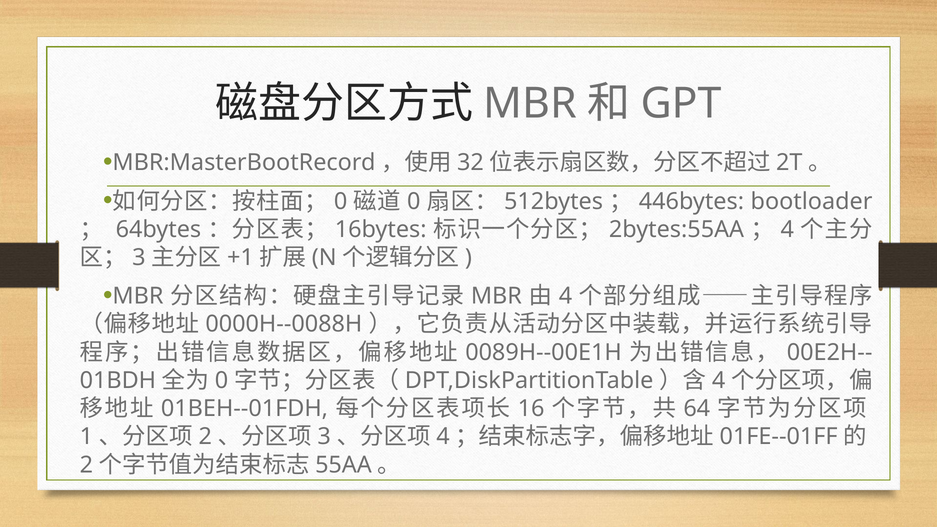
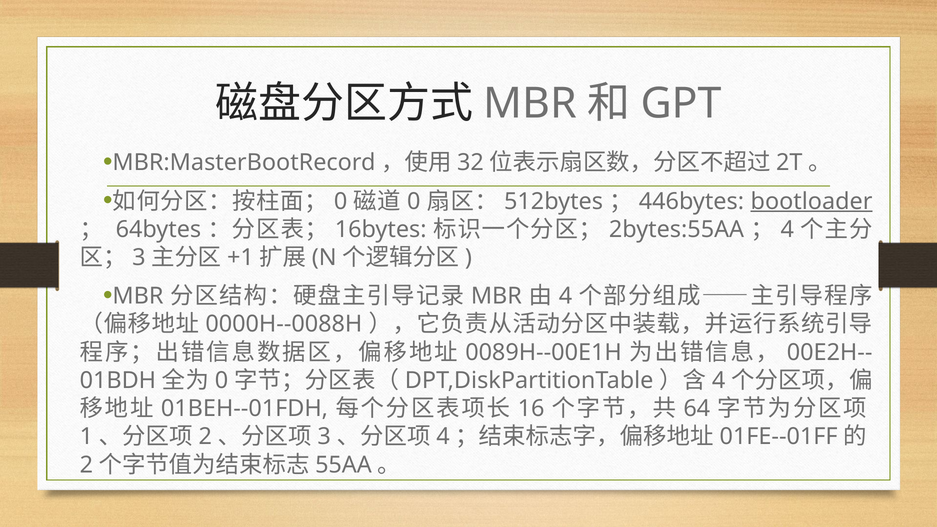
bootloader underline: none -> present (812, 201)
